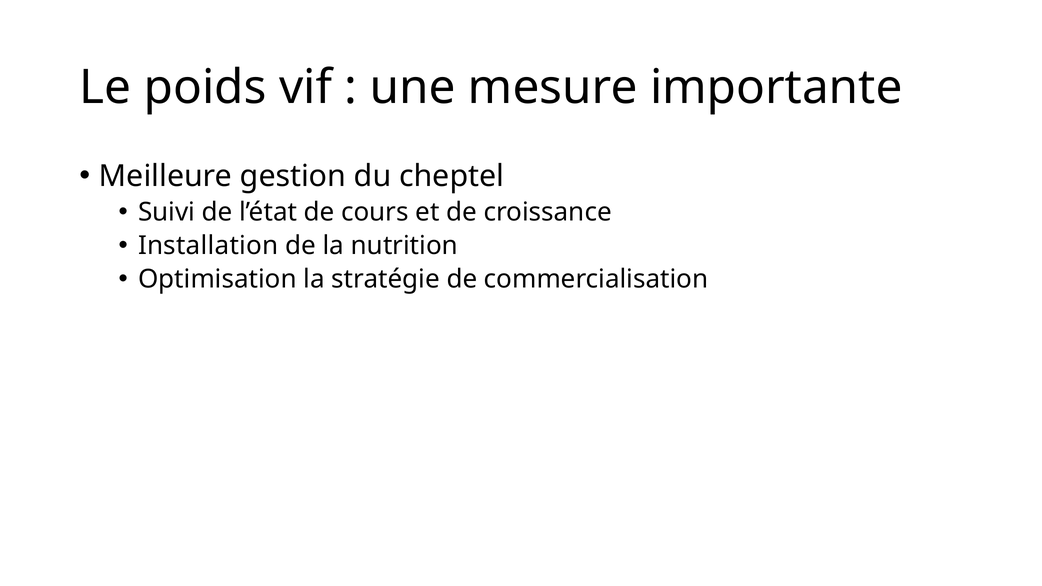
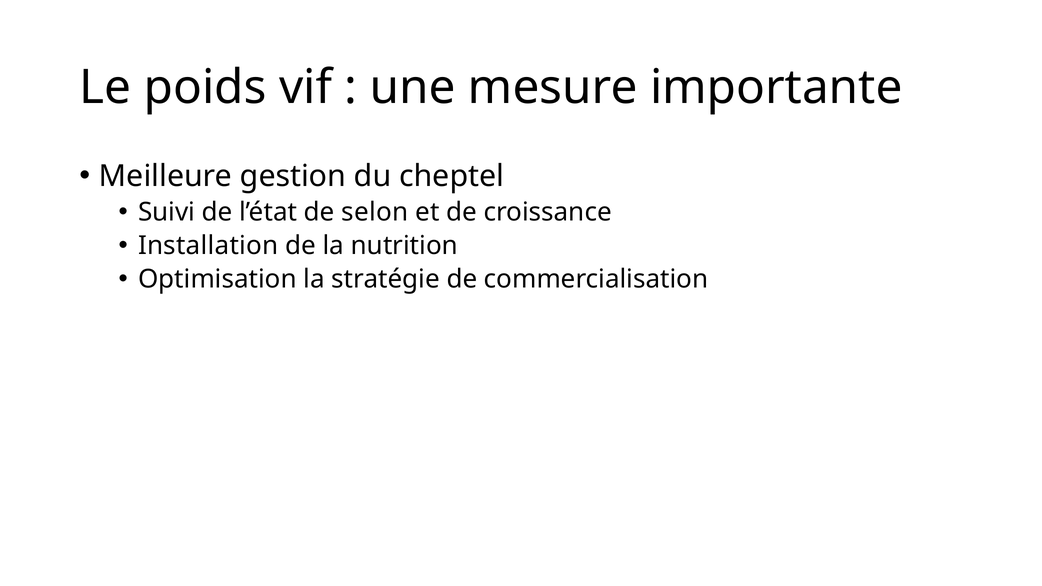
cours: cours -> selon (375, 212)
